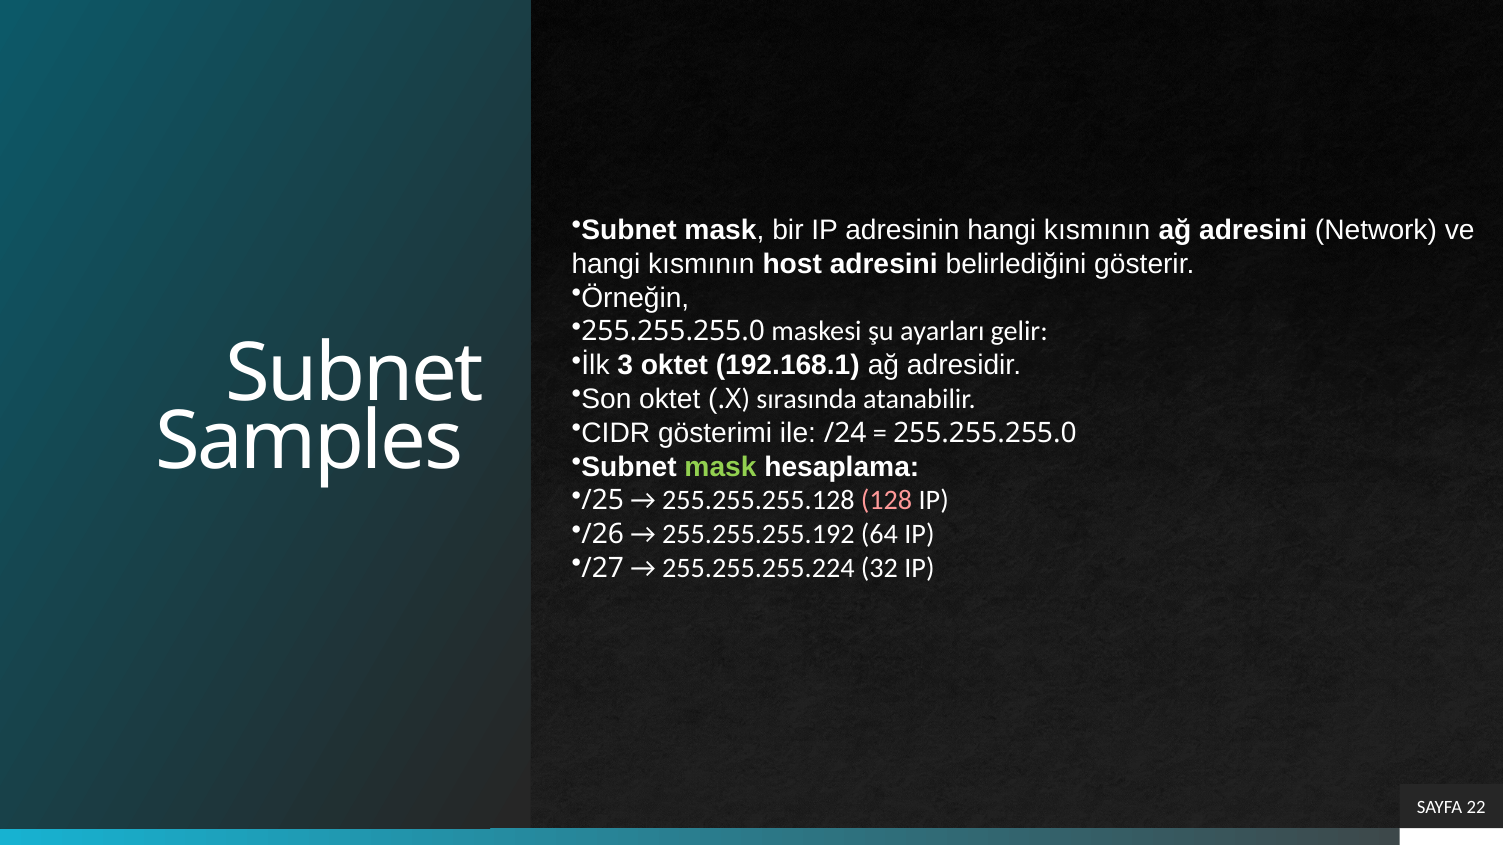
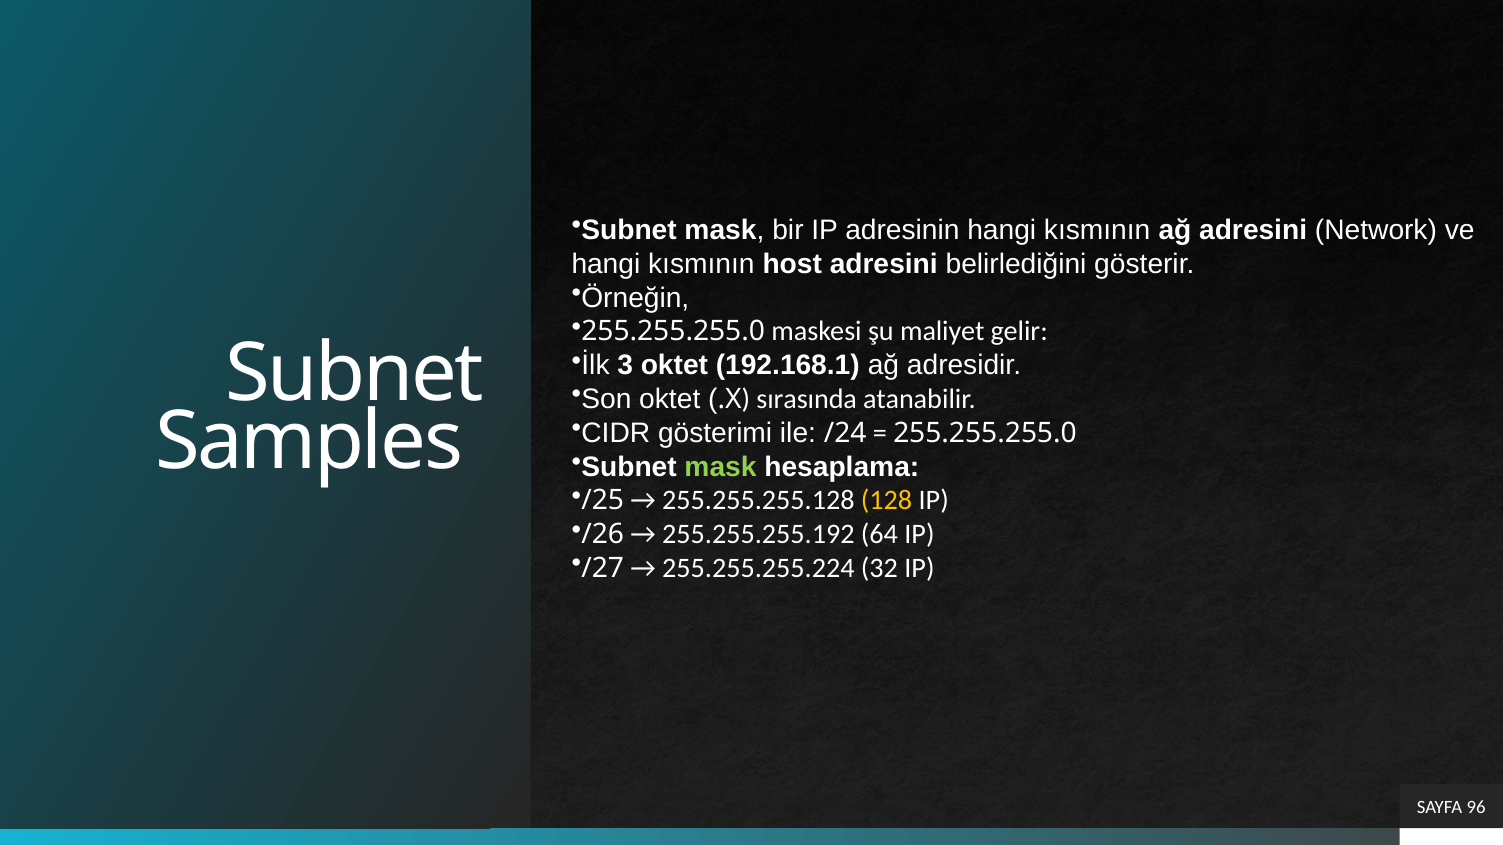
ayarları: ayarları -> maliyet (942, 332)
128 colour: pink -> yellow (887, 501)
22: 22 -> 96 (1476, 808)
